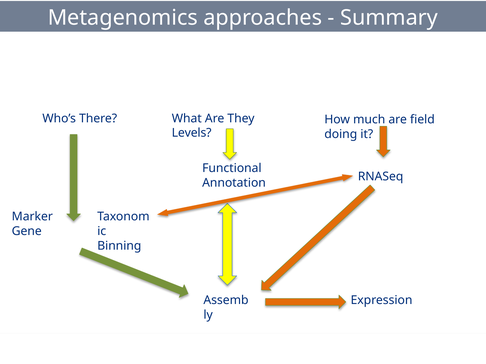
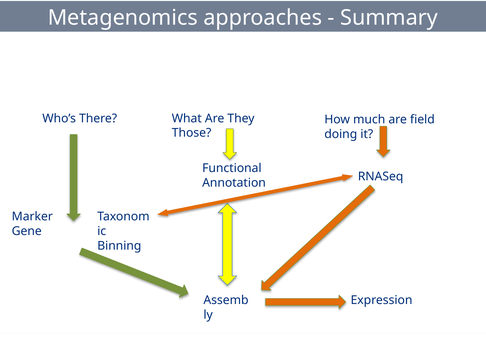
Levels: Levels -> Those (192, 133)
